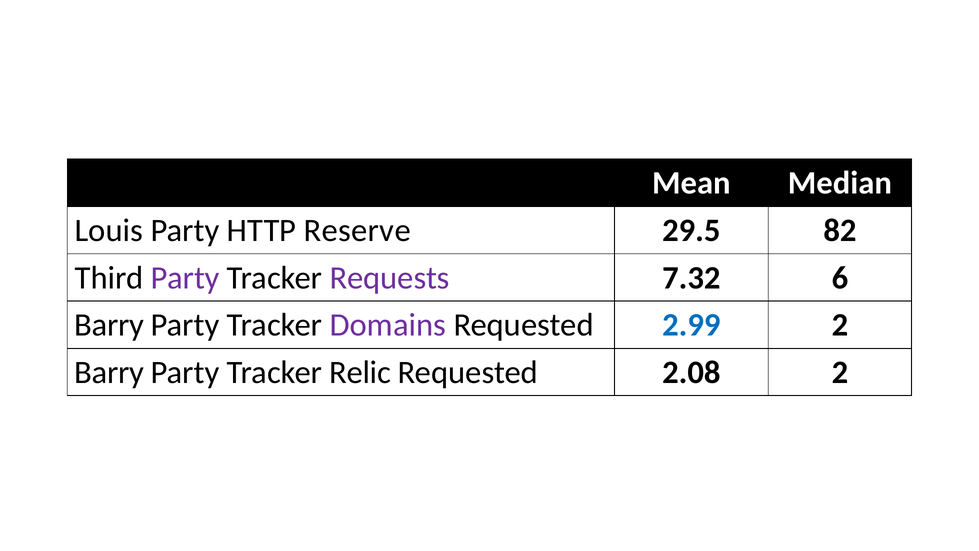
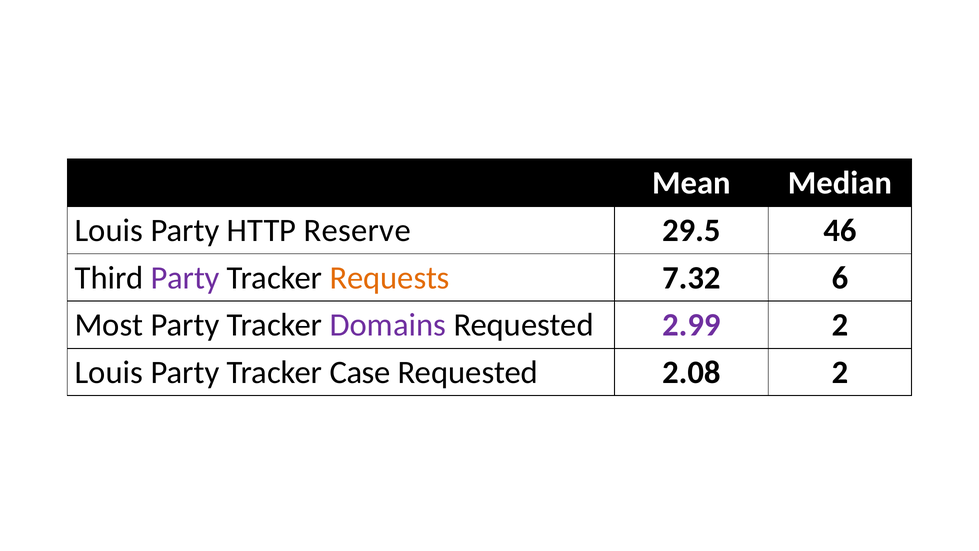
82: 82 -> 46 (840, 230)
Requests colour: purple -> orange (390, 278)
Barry: Barry -> Most (109, 325)
2.99 colour: blue -> purple (691, 325)
Barry: Barry -> Louis (109, 372)
Relic: Relic -> Case (360, 372)
